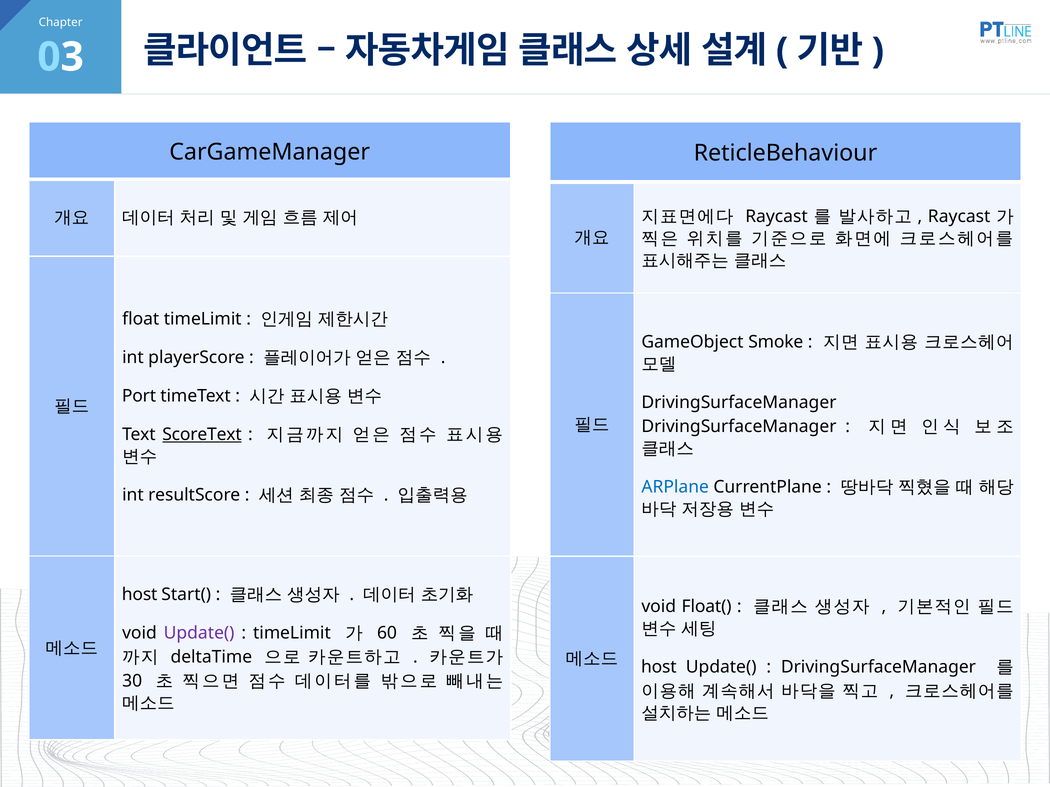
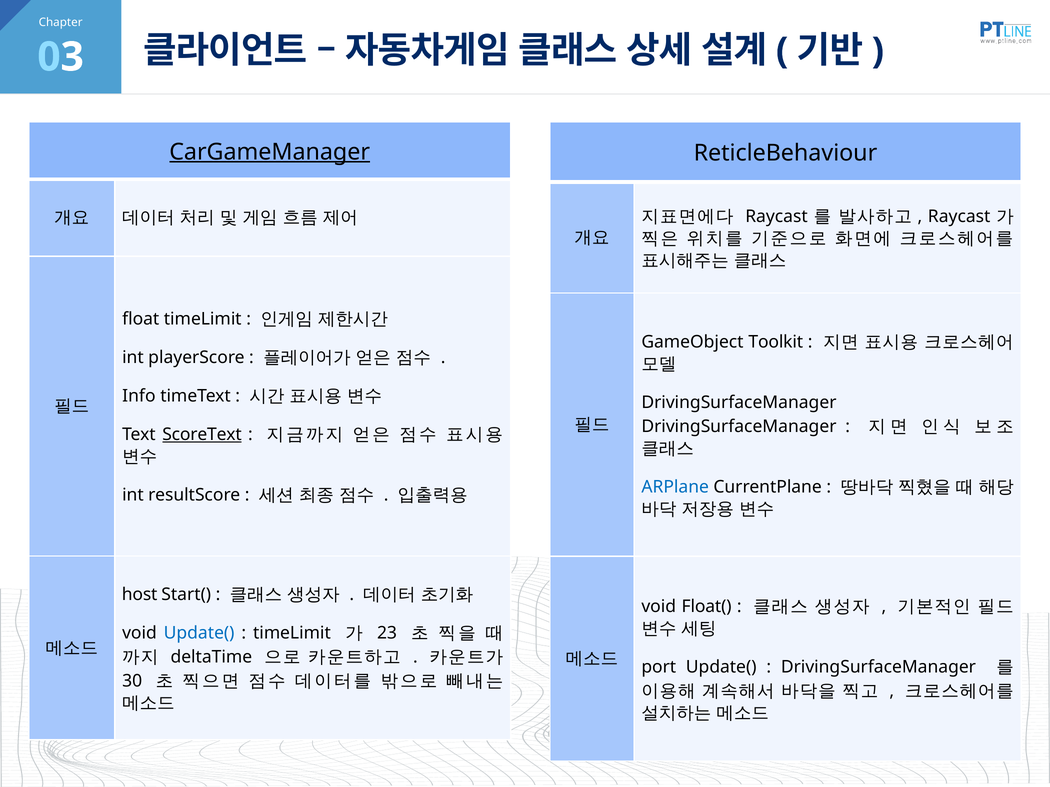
CarGameManager underline: none -> present (270, 152)
Smoke: Smoke -> Toolkit (776, 342)
Port: Port -> Info (139, 396)
Update( colour: purple -> blue (199, 633)
60: 60 -> 23 (387, 633)
host: host -> port (659, 667)
